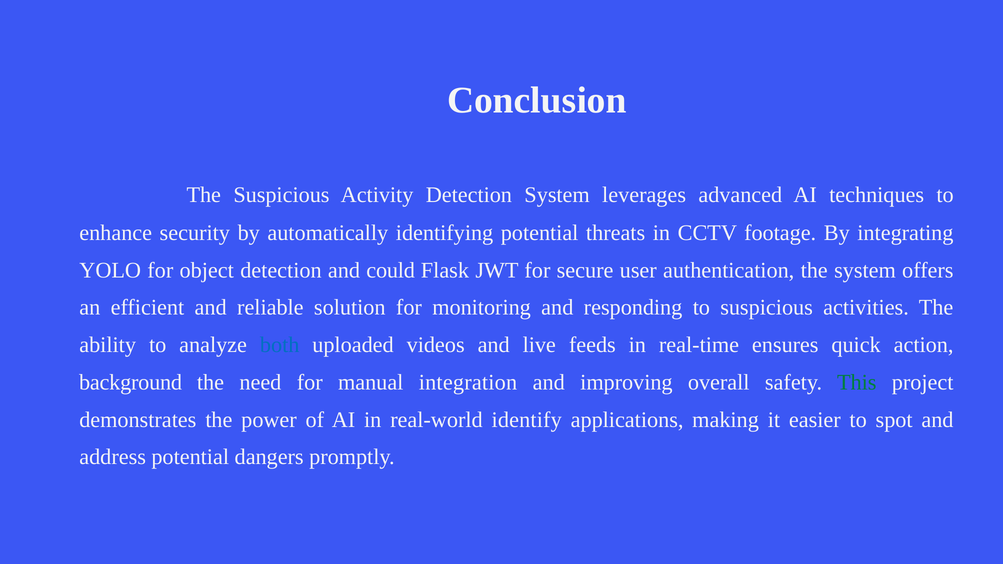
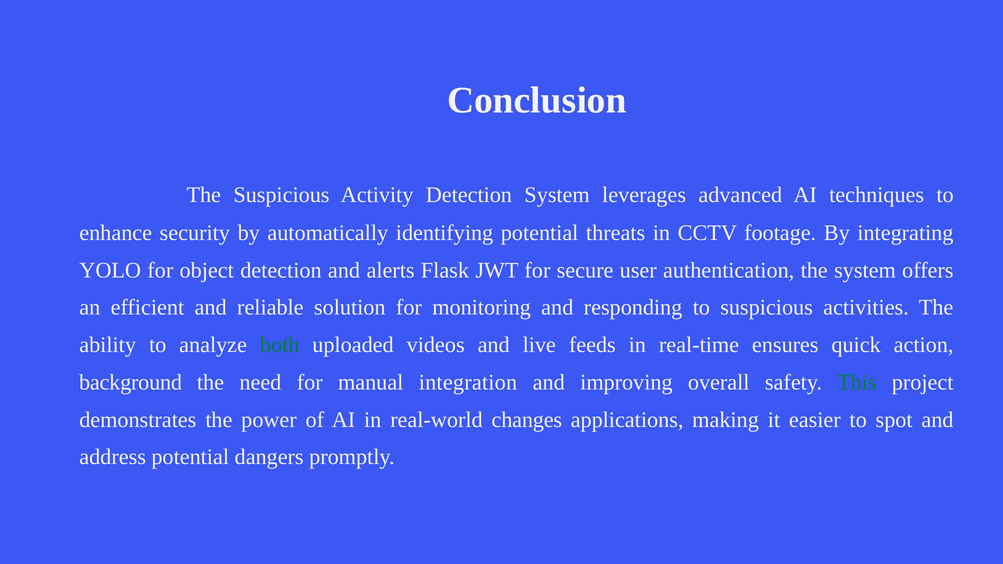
could: could -> alerts (391, 270)
both colour: blue -> green (280, 345)
identify: identify -> changes (527, 420)
